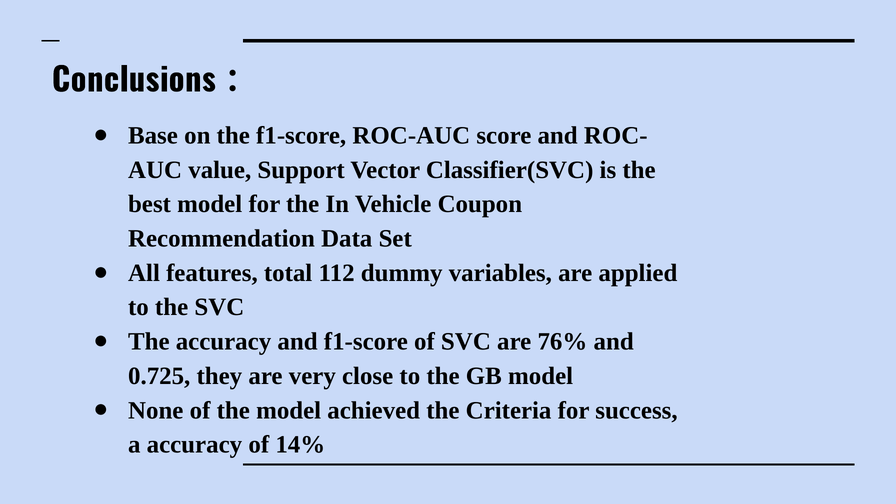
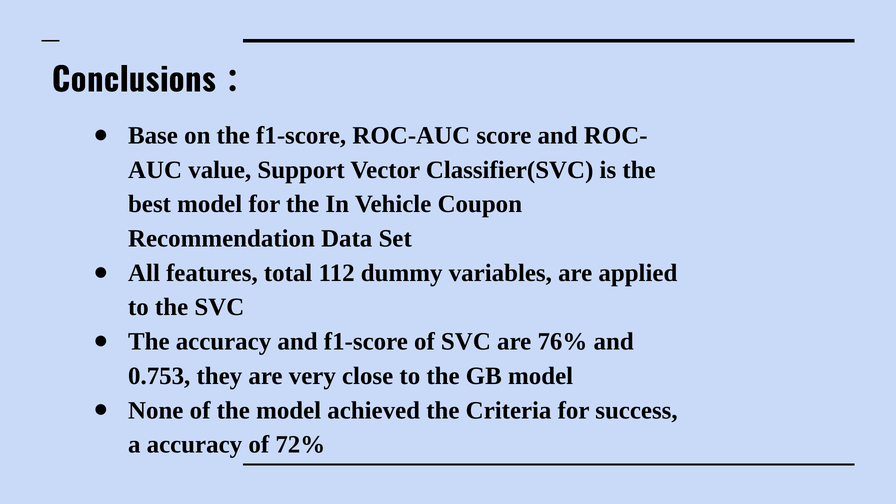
0.725: 0.725 -> 0.753 (159, 376)
14%: 14% -> 72% (300, 445)
